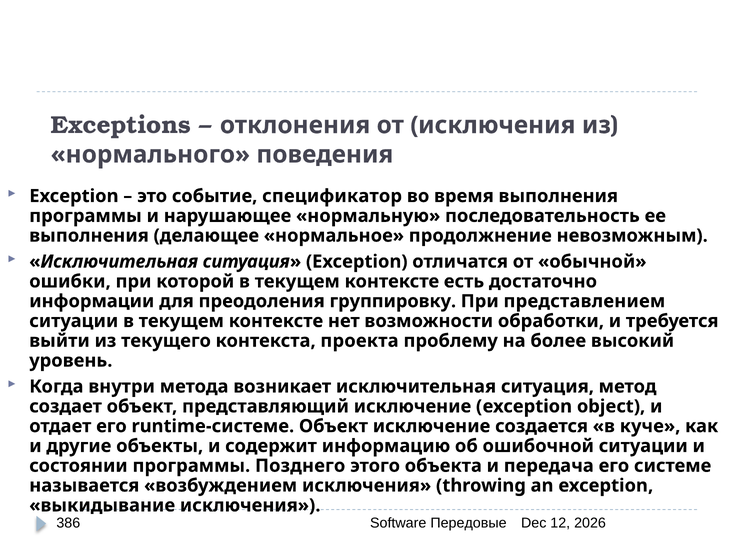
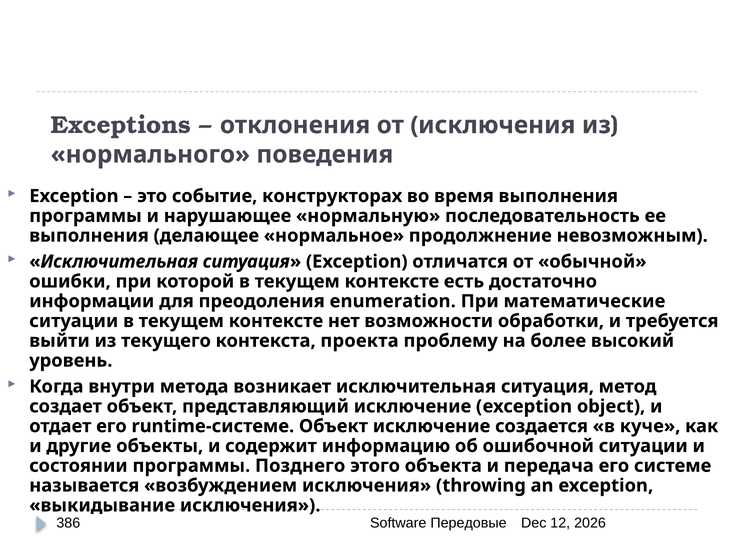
спецификатор: спецификатор -> конструкторах (332, 196)
группировку: группировку -> enumeration (393, 301)
представлением: представлением -> математические (584, 301)
